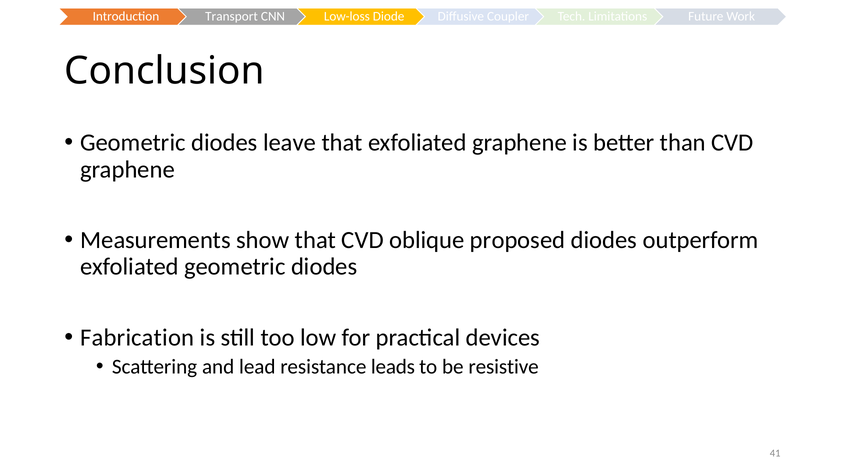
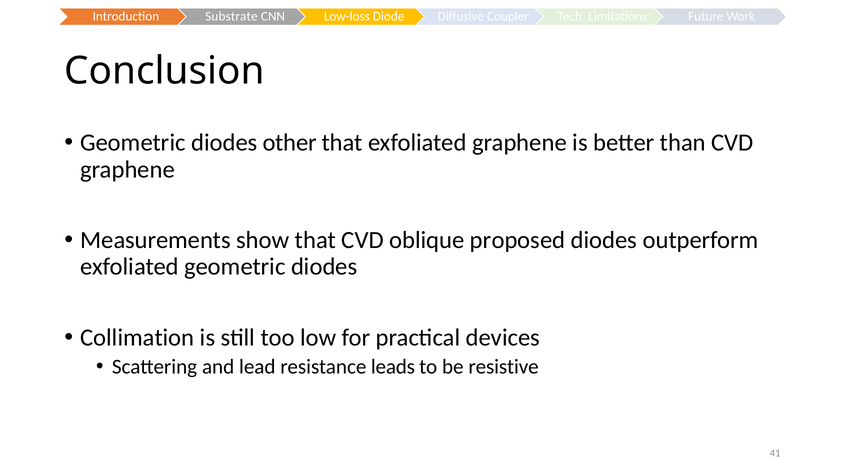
Transport: Transport -> Substrate (231, 17)
leave: leave -> other (290, 143)
Fabrication: Fabrication -> Collimation (137, 338)
